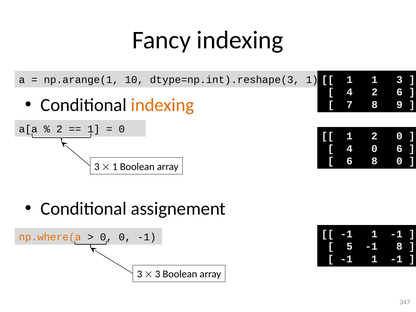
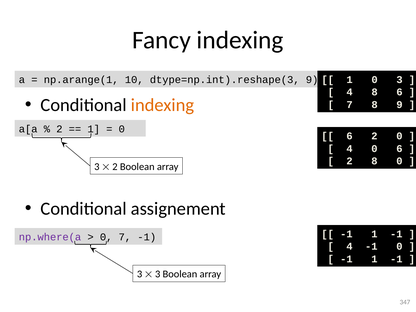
1 1: 1 -> 0 (375, 80)
dtype=np.int).reshape(3 1: 1 -> 9 (312, 80)
4 2: 2 -> 8 (375, 92)
1: 1 -> 6 (349, 136)
6: 6 -> 2 (349, 161)
1: 1 -> 2 (115, 167)
np.where(a colour: orange -> purple (50, 237)
0 0: 0 -> 7 (125, 237)
5: 5 -> 4 (349, 246)
-1 8: 8 -> 0 (399, 246)
